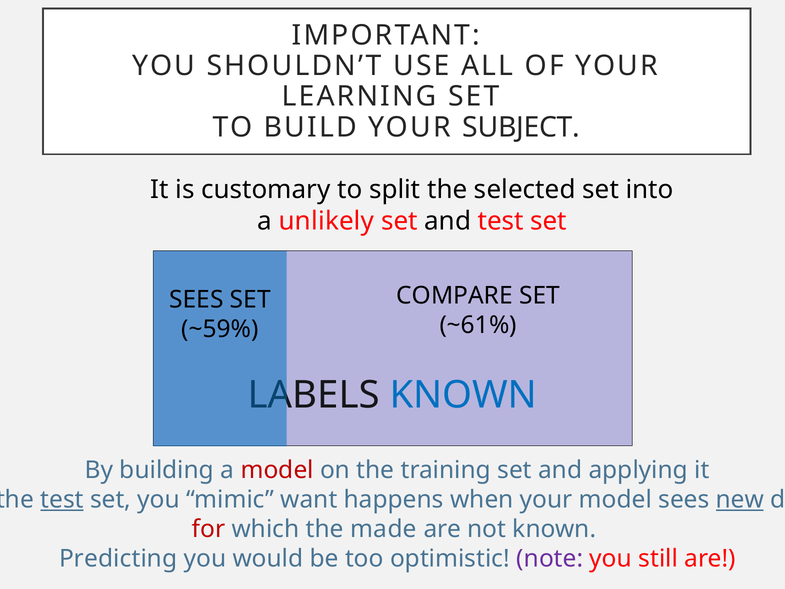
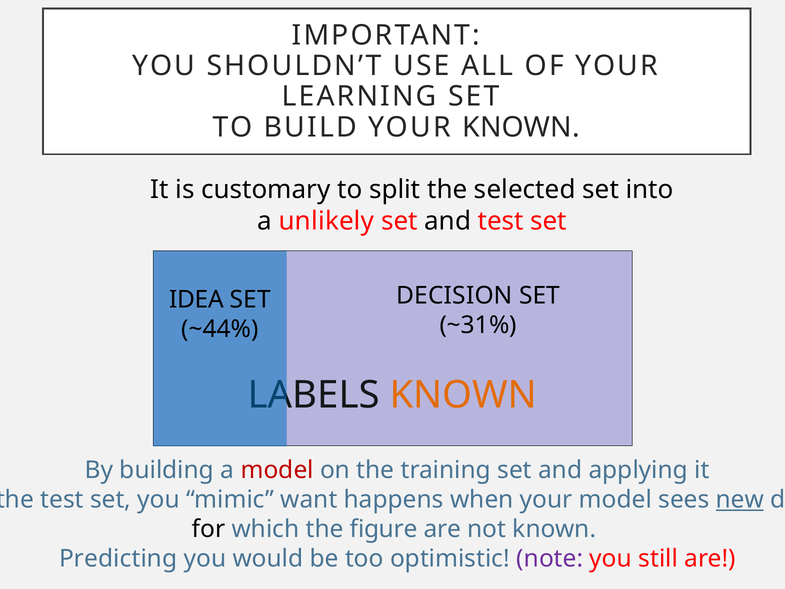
YOUR SUBJECT: SUBJECT -> KNOWN (521, 127)
COMPARE: COMPARE -> DECISION (454, 296)
SEES: SEES -> IDEA (197, 299)
~61%: ~61% -> ~31% (478, 325)
~59%: ~59% -> ~44% (220, 329)
KNOWN colour: blue -> orange (463, 395)
test underline: present -> none (62, 499)
for colour: red -> black (209, 529)
made: made -> figure (384, 529)
